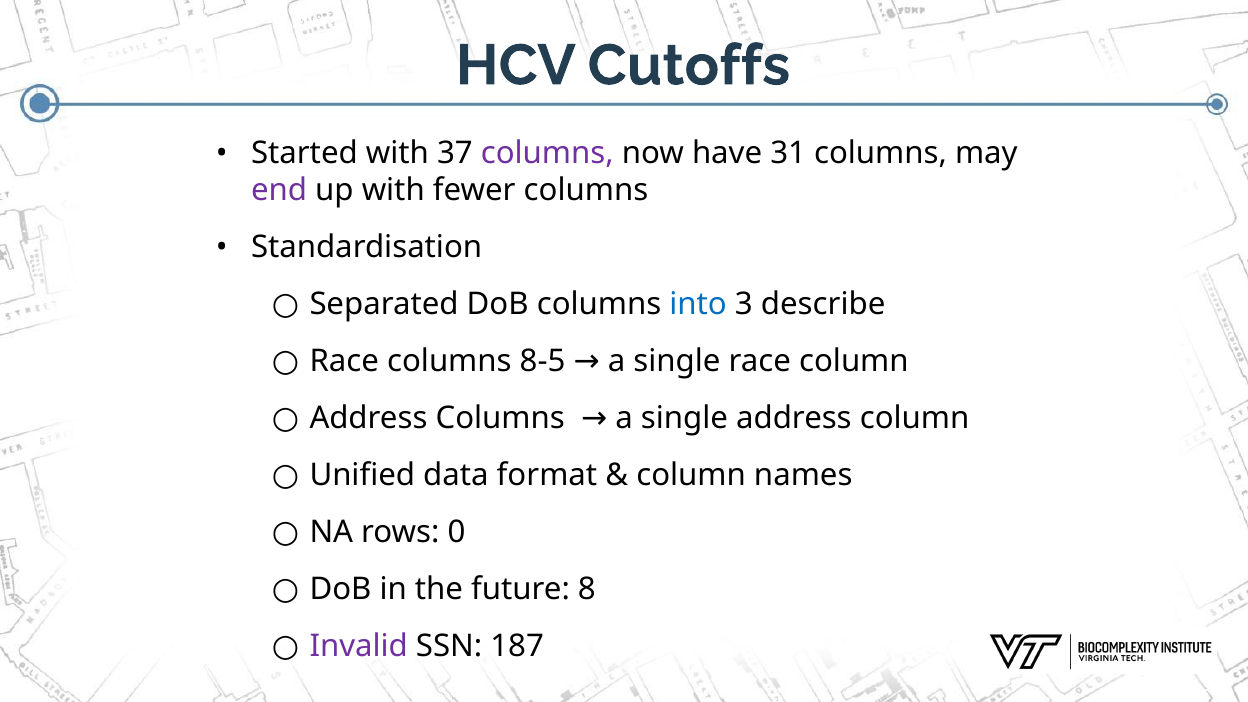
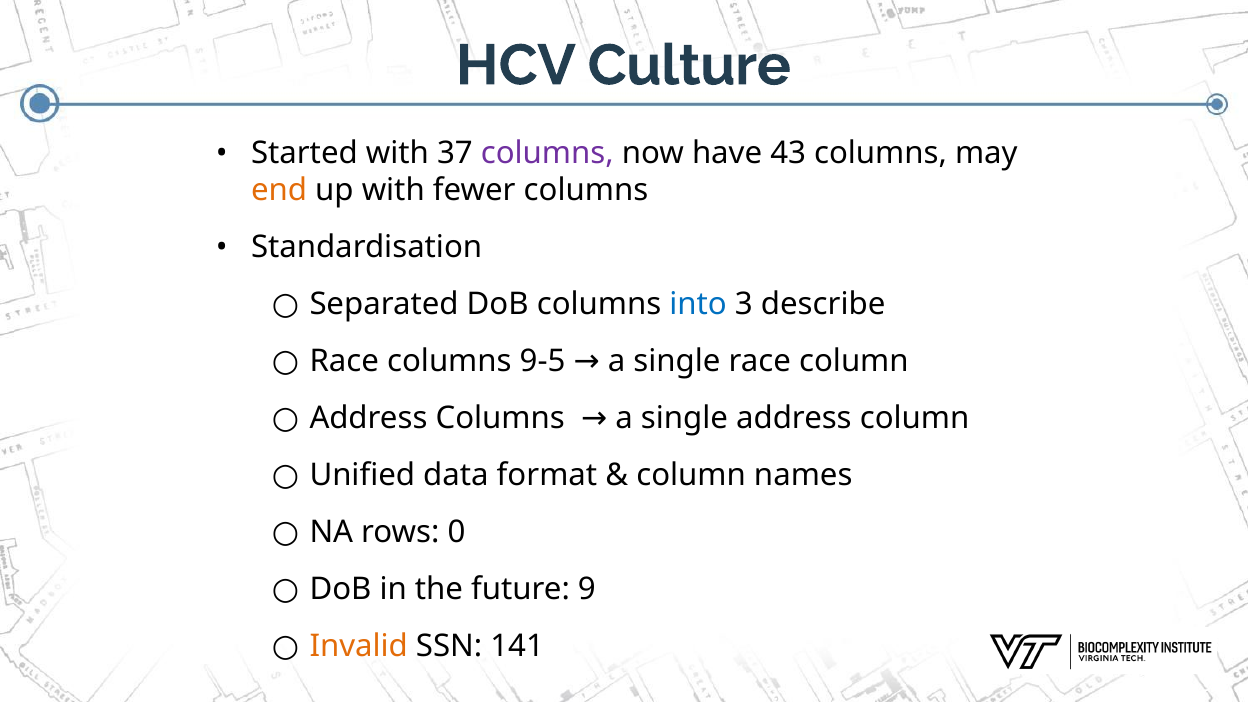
Cutoffs: Cutoffs -> Culture (689, 66)
31: 31 -> 43 (788, 153)
end colour: purple -> orange (279, 191)
8-5: 8-5 -> 9-5 (543, 361)
8: 8 -> 9 (587, 589)
Invalid colour: purple -> orange (359, 646)
187: 187 -> 141 (517, 646)
